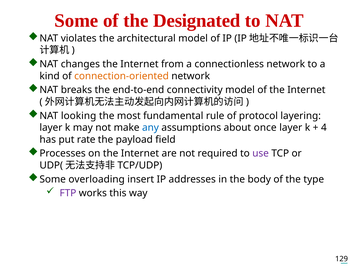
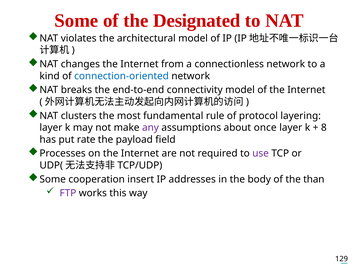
connection-oriented colour: orange -> blue (122, 76)
looking: looking -> clusters (79, 116)
any colour: blue -> purple (150, 128)
4: 4 -> 8 (324, 128)
overloading: overloading -> cooperation (97, 179)
type: type -> than (314, 179)
